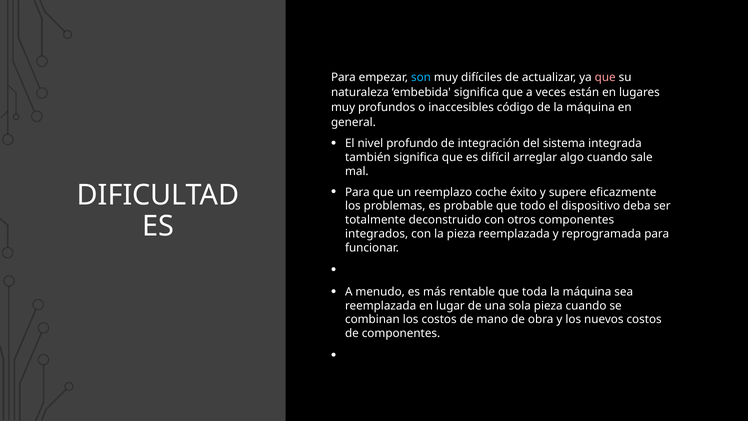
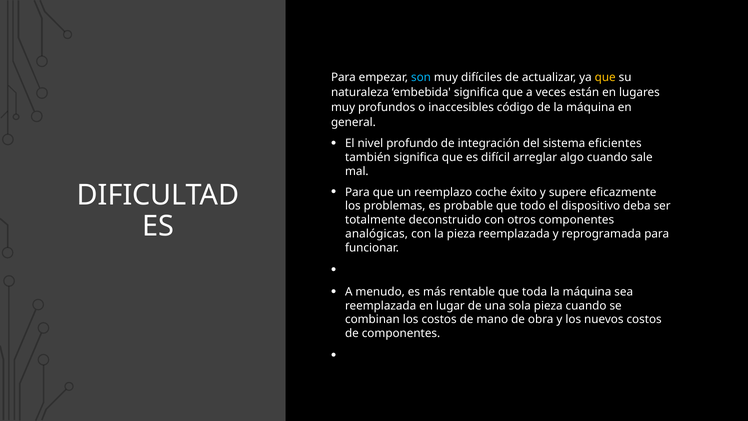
que colour: pink -> yellow (605, 77)
integrada: integrada -> eficientes (615, 143)
integrados: integrados -> analógicas (377, 234)
